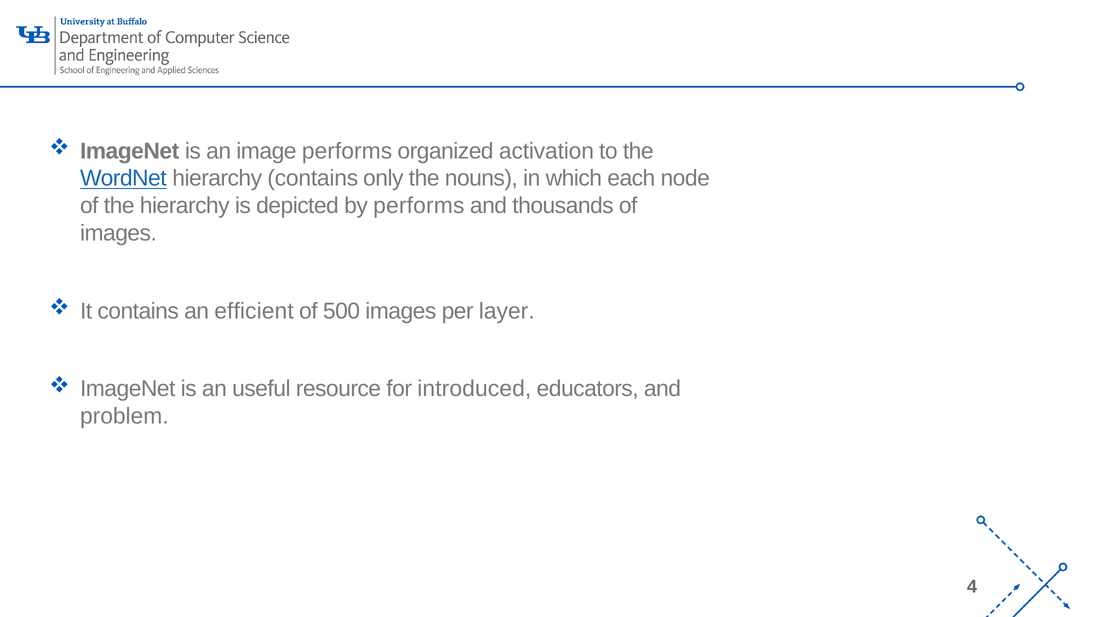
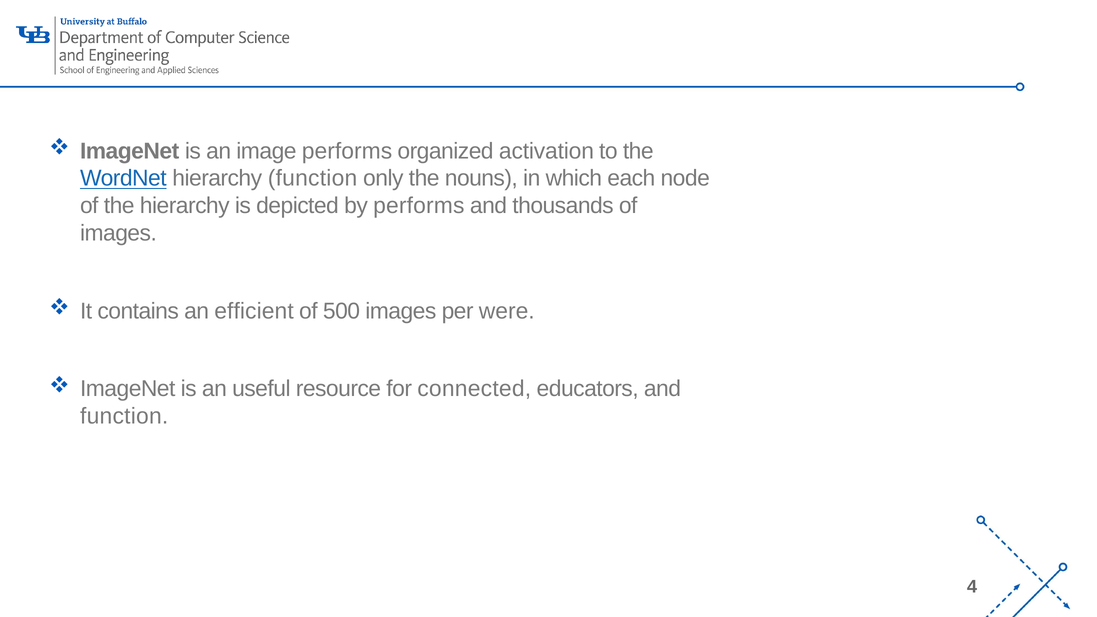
hierarchy contains: contains -> function (313, 178)
layer: layer -> were (507, 311)
introduced: introduced -> connected (474, 389)
problem: problem -> function (124, 416)
